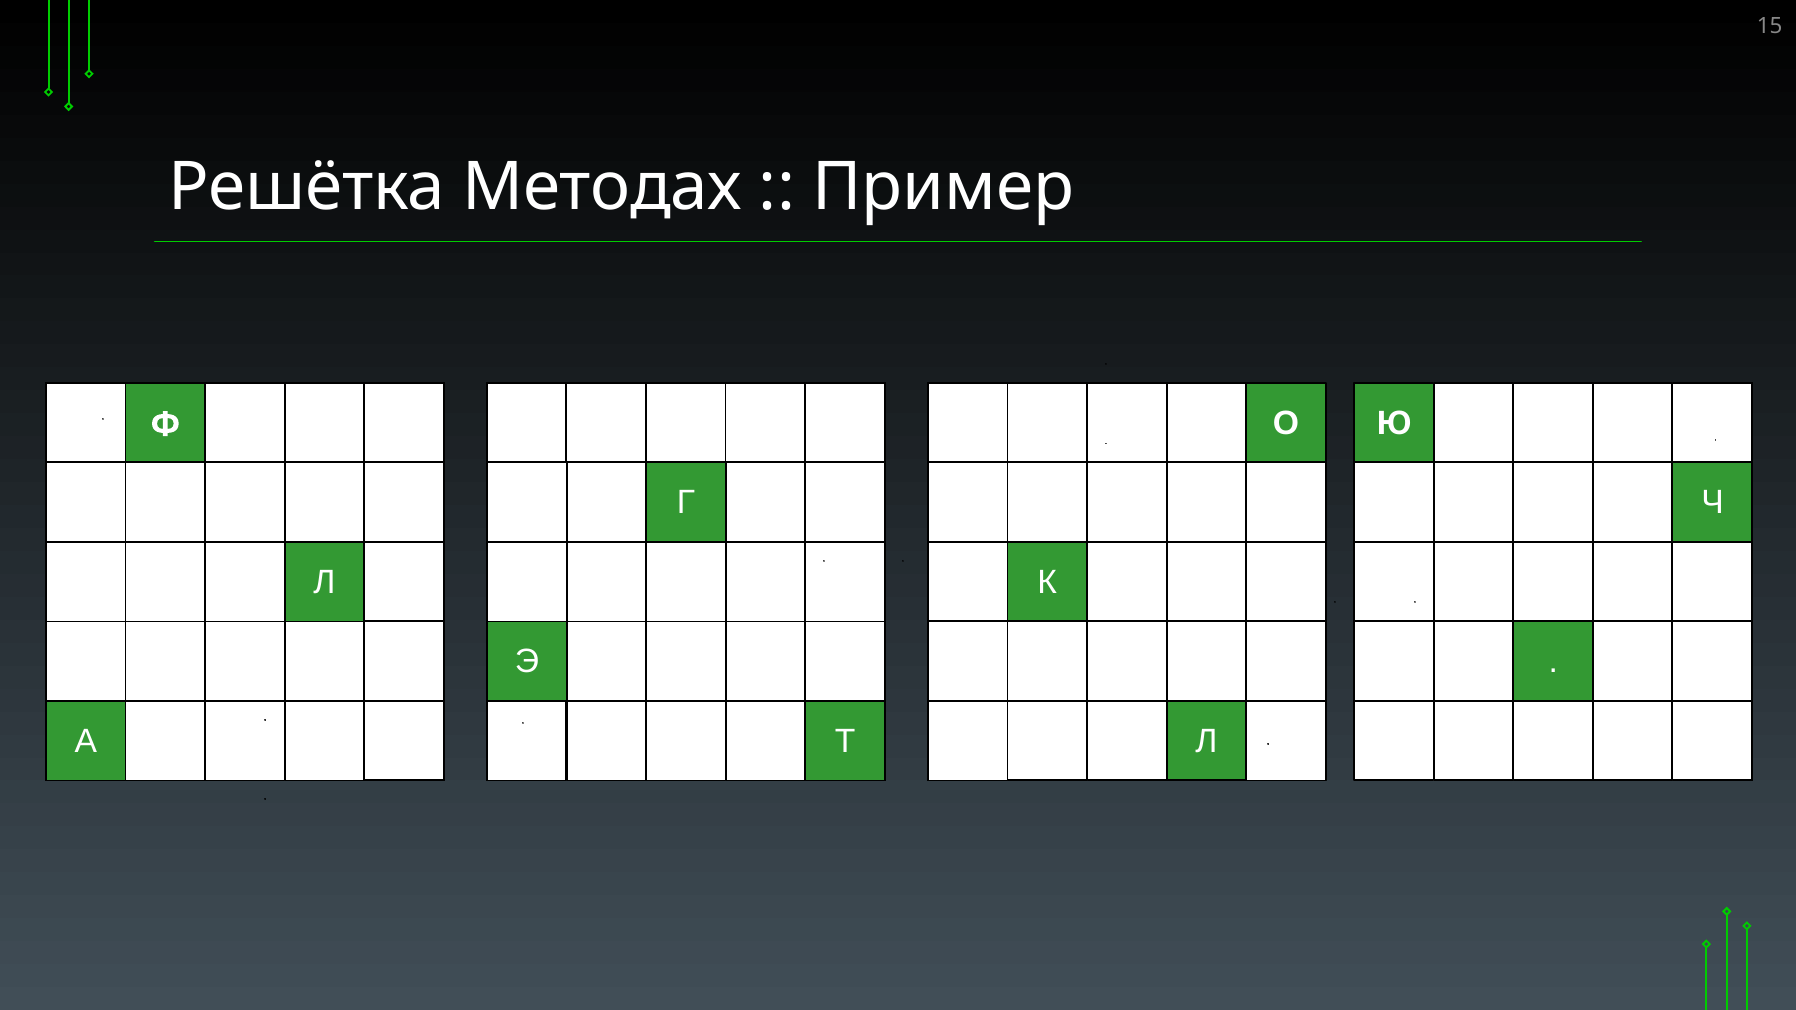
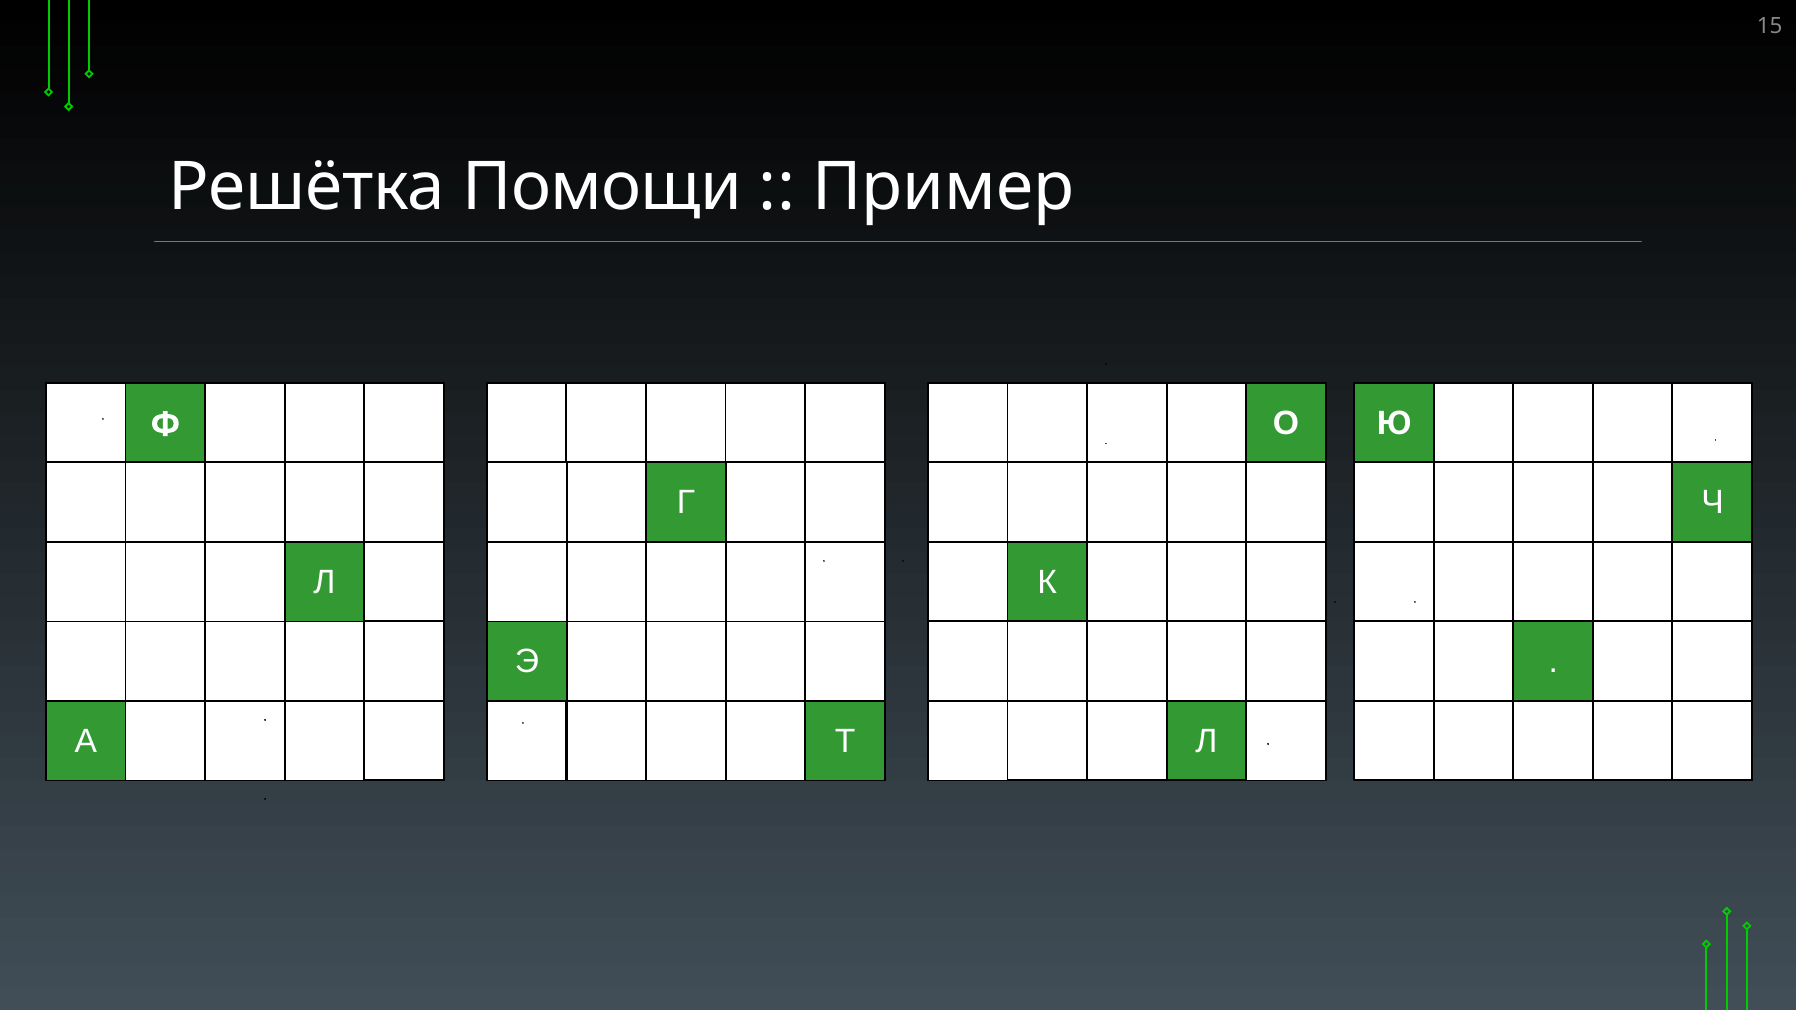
Методах: Методах -> Помощи (602, 187)
